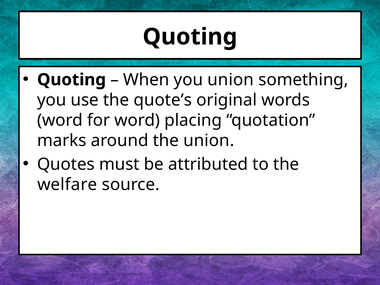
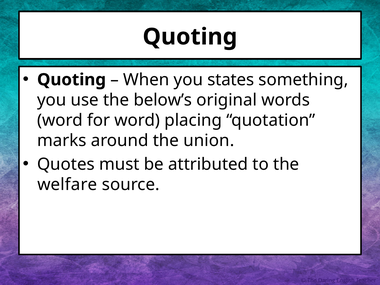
you union: union -> states (231, 80)
quote’s: quote’s -> below’s (163, 100)
